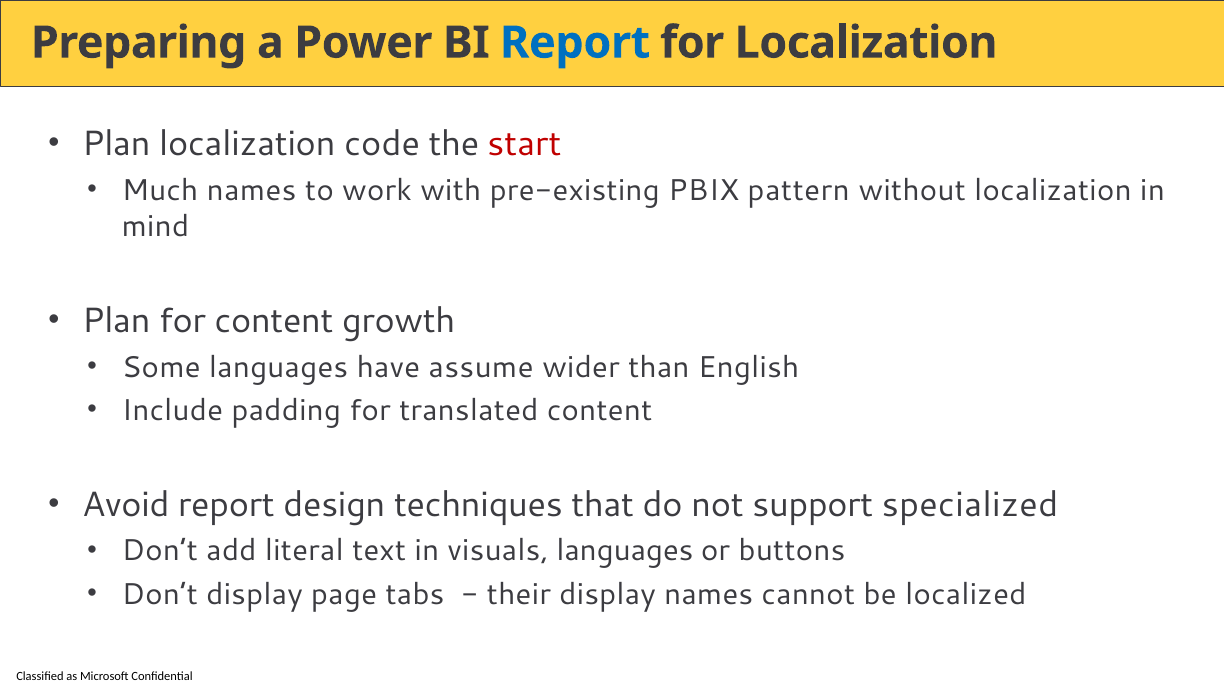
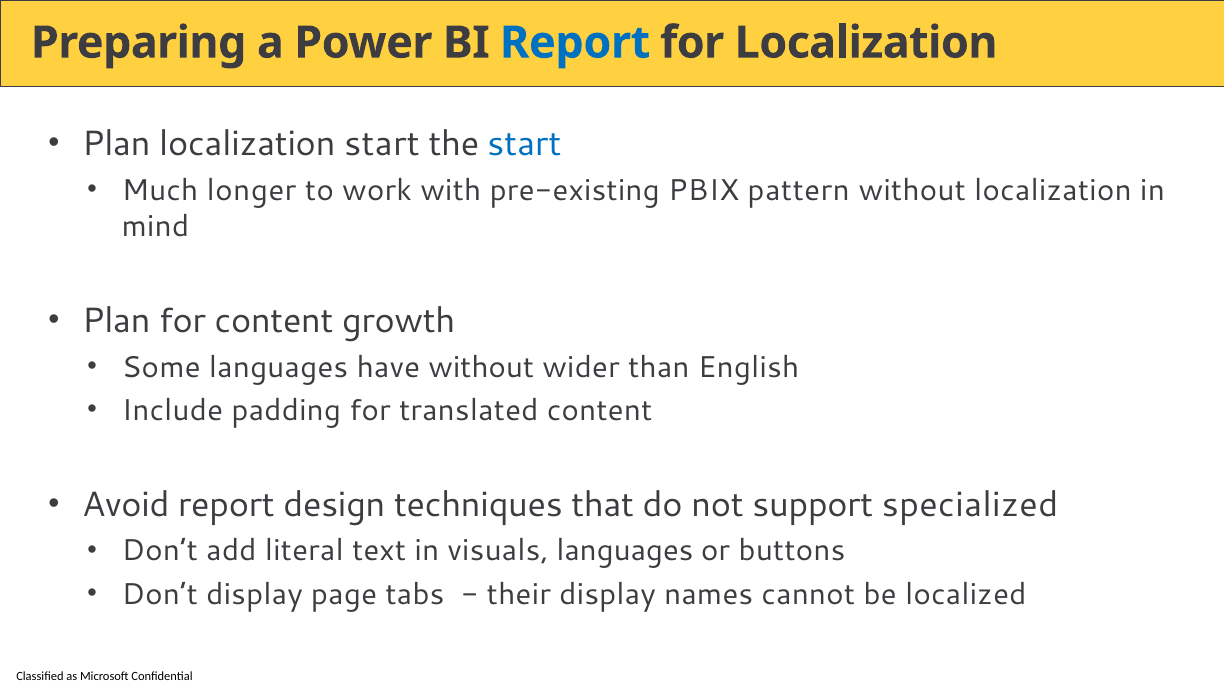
localization code: code -> start (382, 144)
start colour: red -> blue (524, 144)
Much names: names -> longer (252, 190)
have assume: assume -> without (481, 367)
